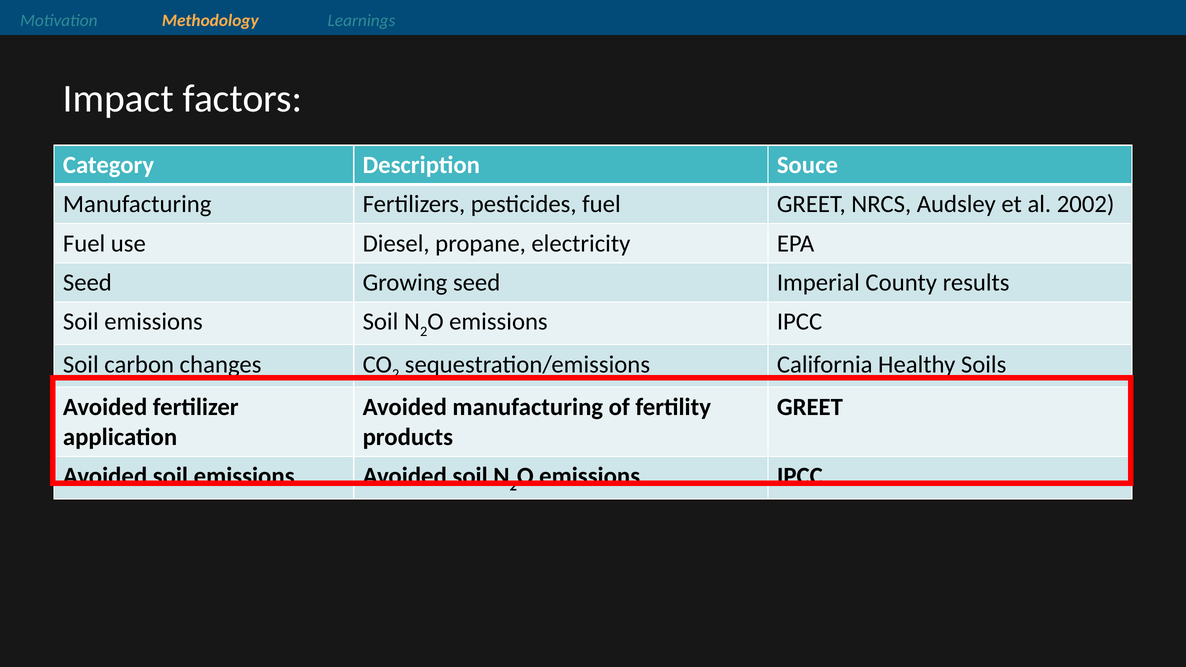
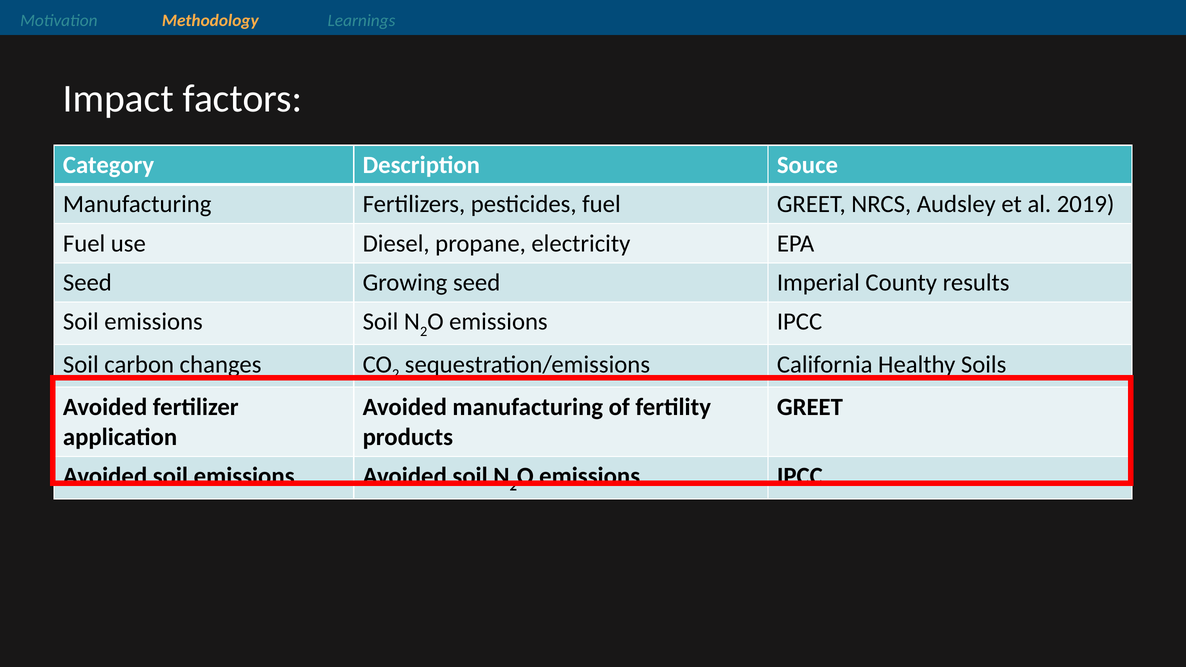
2002: 2002 -> 2019 (1086, 204)
